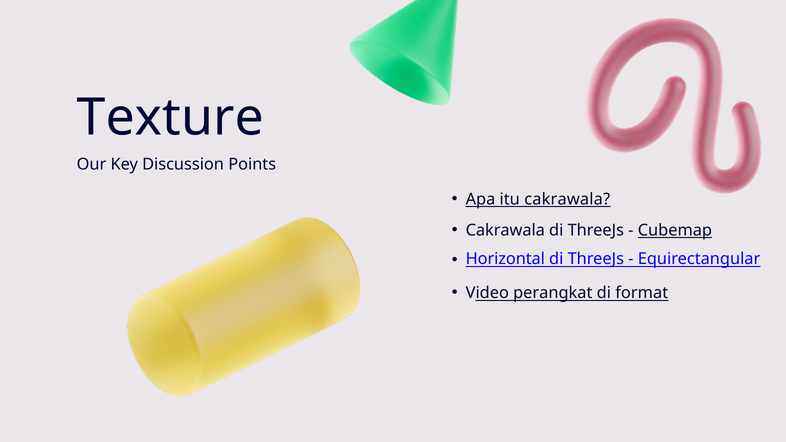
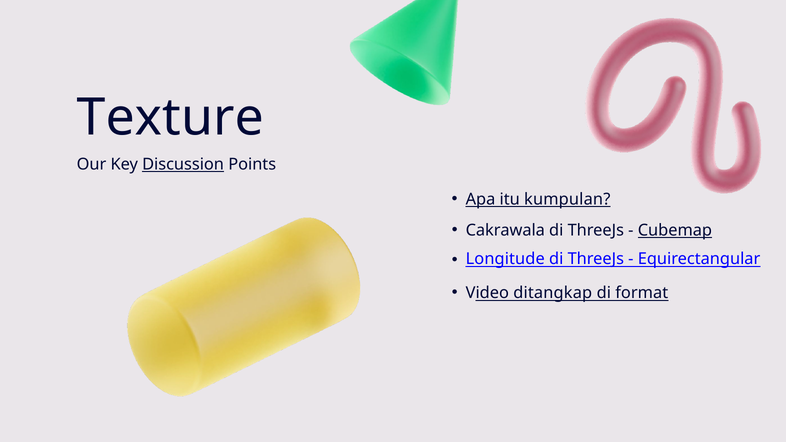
Discussion underline: none -> present (183, 164)
itu cakrawala: cakrawala -> kumpulan (567, 199)
Horizontal: Horizontal -> Longitude (505, 259)
perangkat: perangkat -> ditangkap (553, 293)
